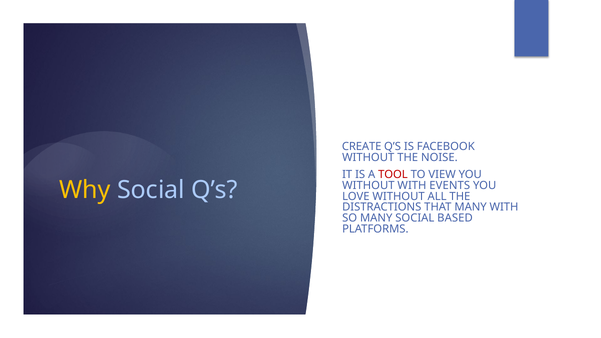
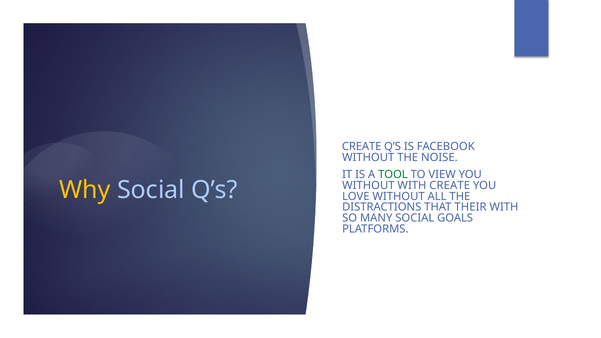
TOOL colour: red -> green (393, 175)
WITH EVENTS: EVENTS -> CREATE (450, 186)
THAT MANY: MANY -> THEIR (471, 207)
BASED: BASED -> GOALS (455, 218)
